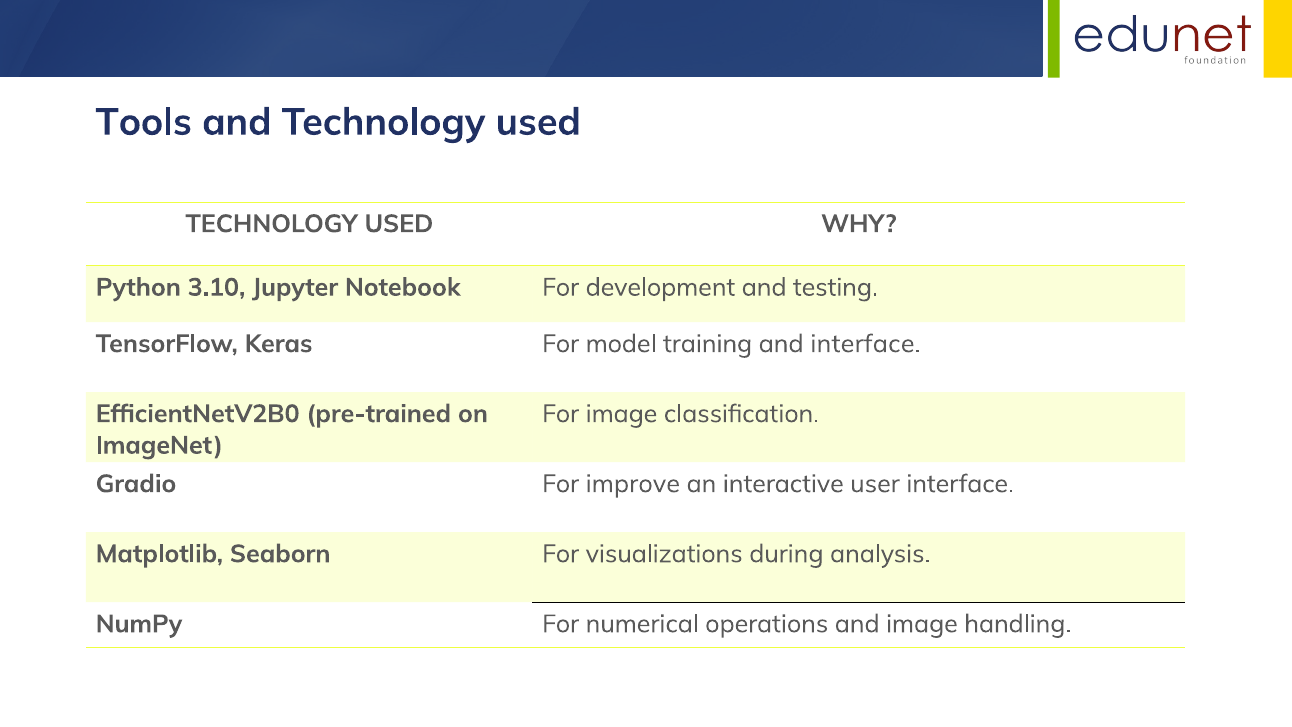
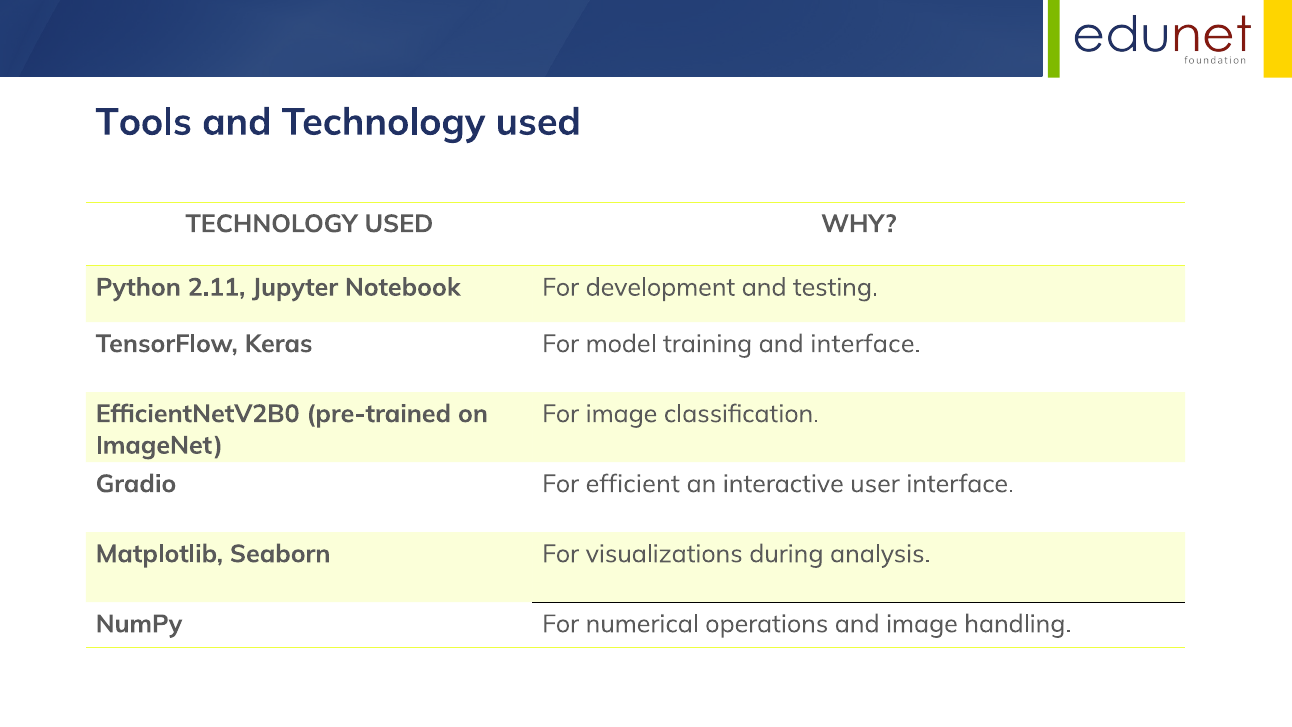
3.10: 3.10 -> 2.11 (216, 287)
improve: improve -> efficient (633, 484)
